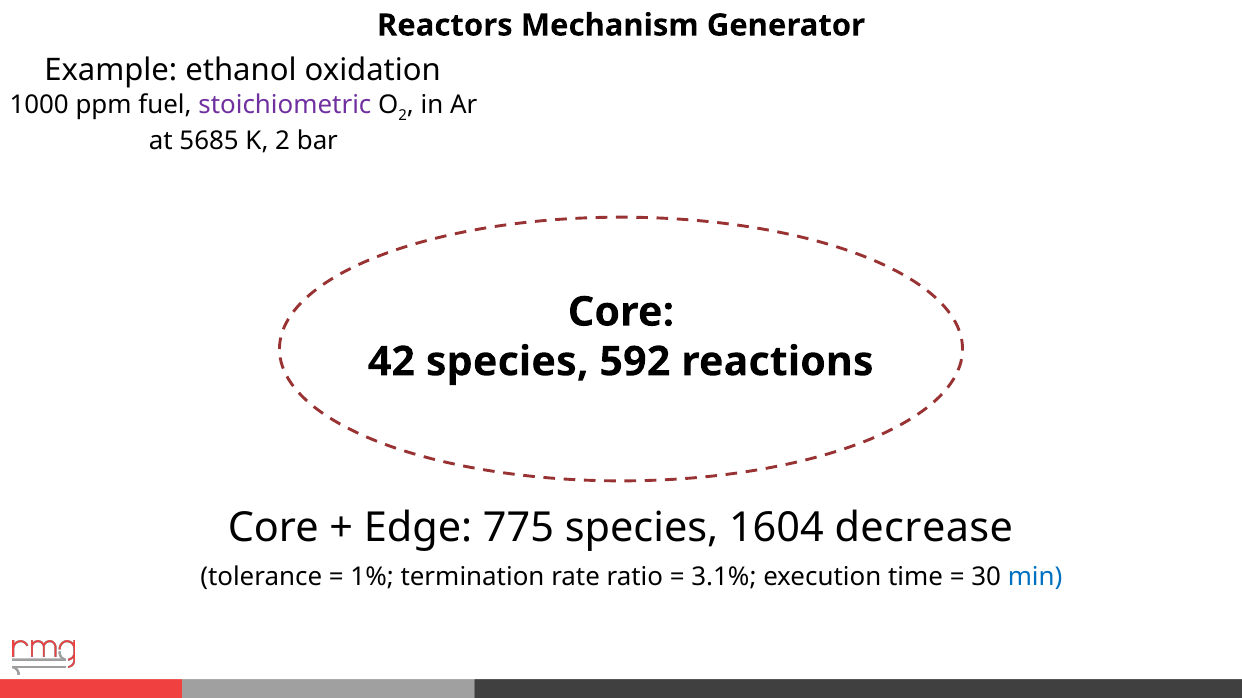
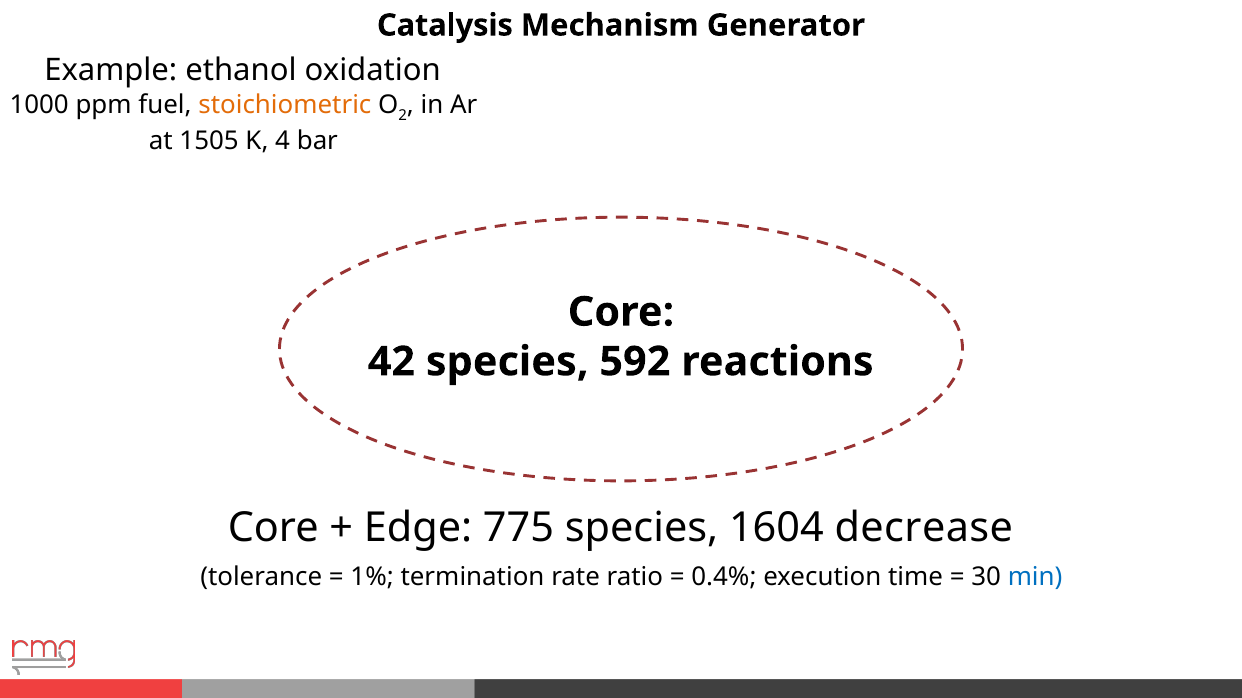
Reactors: Reactors -> Catalysis (445, 25)
stoichiometric colour: purple -> orange (285, 105)
5685: 5685 -> 1505 (209, 141)
K 2: 2 -> 4 (283, 141)
3.1%: 3.1% -> 0.4% (724, 577)
